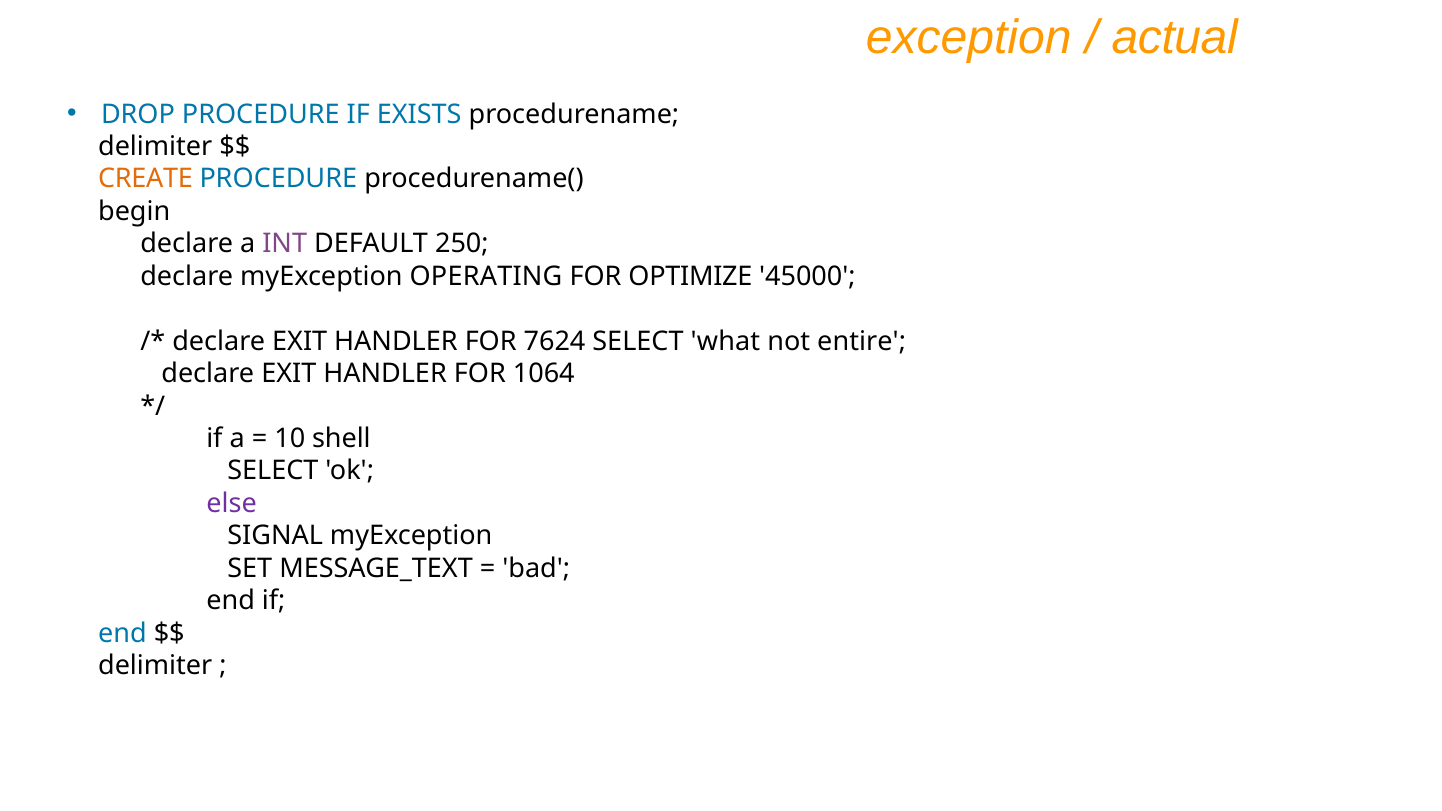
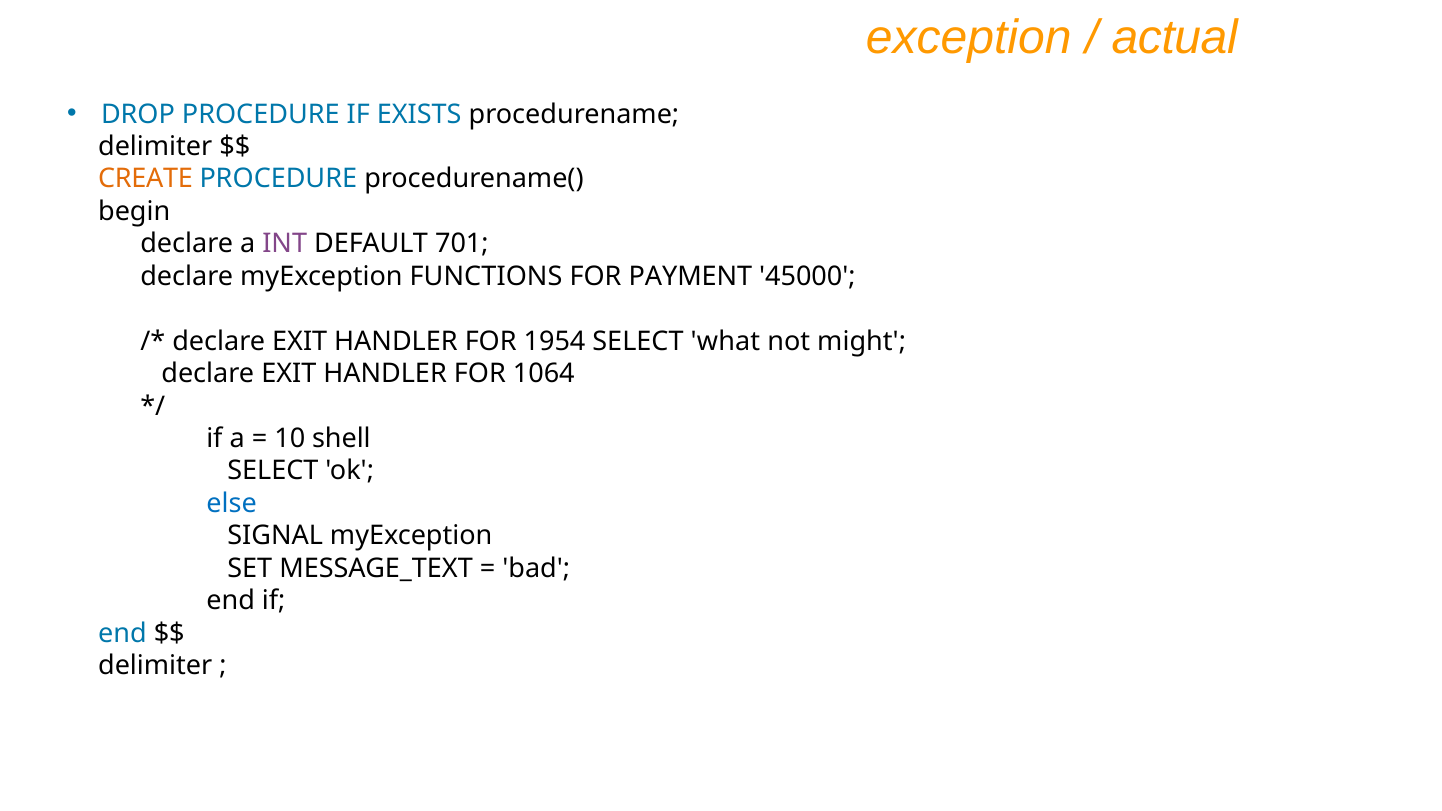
250: 250 -> 701 (462, 244)
OPERATING: OPERATING -> FUNCTIONS (486, 276)
OPTIMIZE: OPTIMIZE -> PAYMENT (690, 276)
7624: 7624 -> 1954 (555, 341)
entire: entire -> might (862, 341)
else colour: purple -> blue (232, 504)
